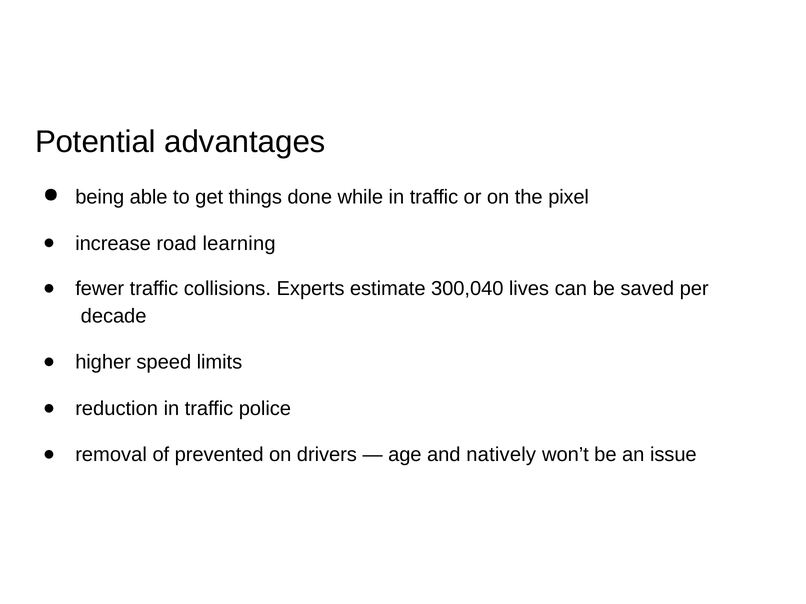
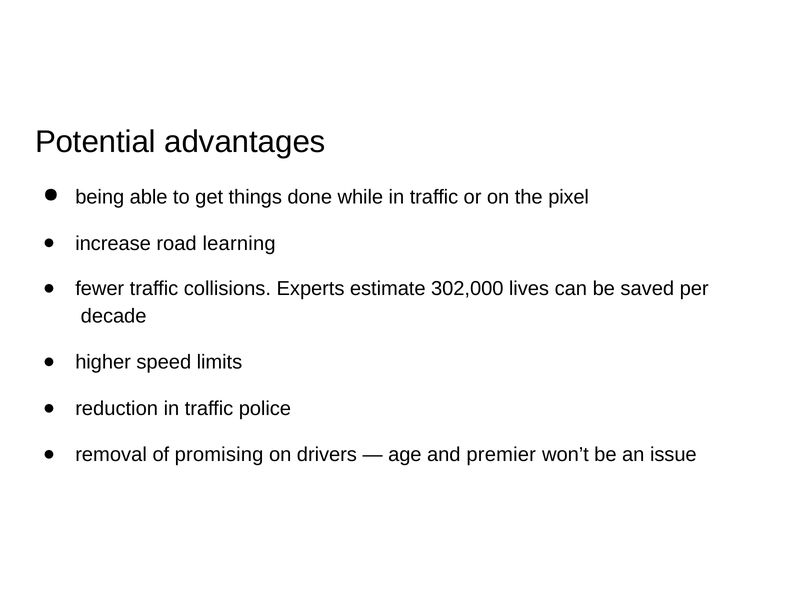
300,040: 300,040 -> 302,000 (467, 289)
prevented: prevented -> promising (219, 455)
natively: natively -> premier (501, 455)
